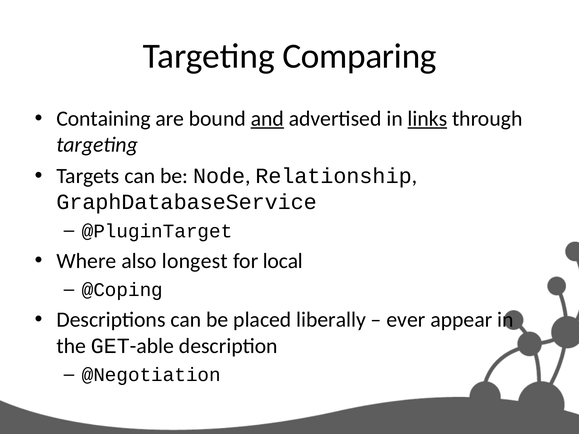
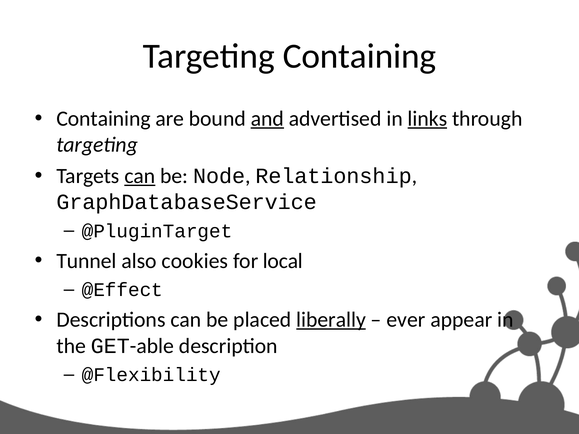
Targeting Comparing: Comparing -> Containing (359, 56)
can underline: none -> present (140, 176)
Where: Where -> Tunnel (87, 261)
longest: longest -> cookies (195, 261)
@Coping: @Coping -> @Effect (122, 290)
liberally underline: none -> present (331, 320)
@Negotiation: @Negotiation -> @Flexibility (151, 375)
